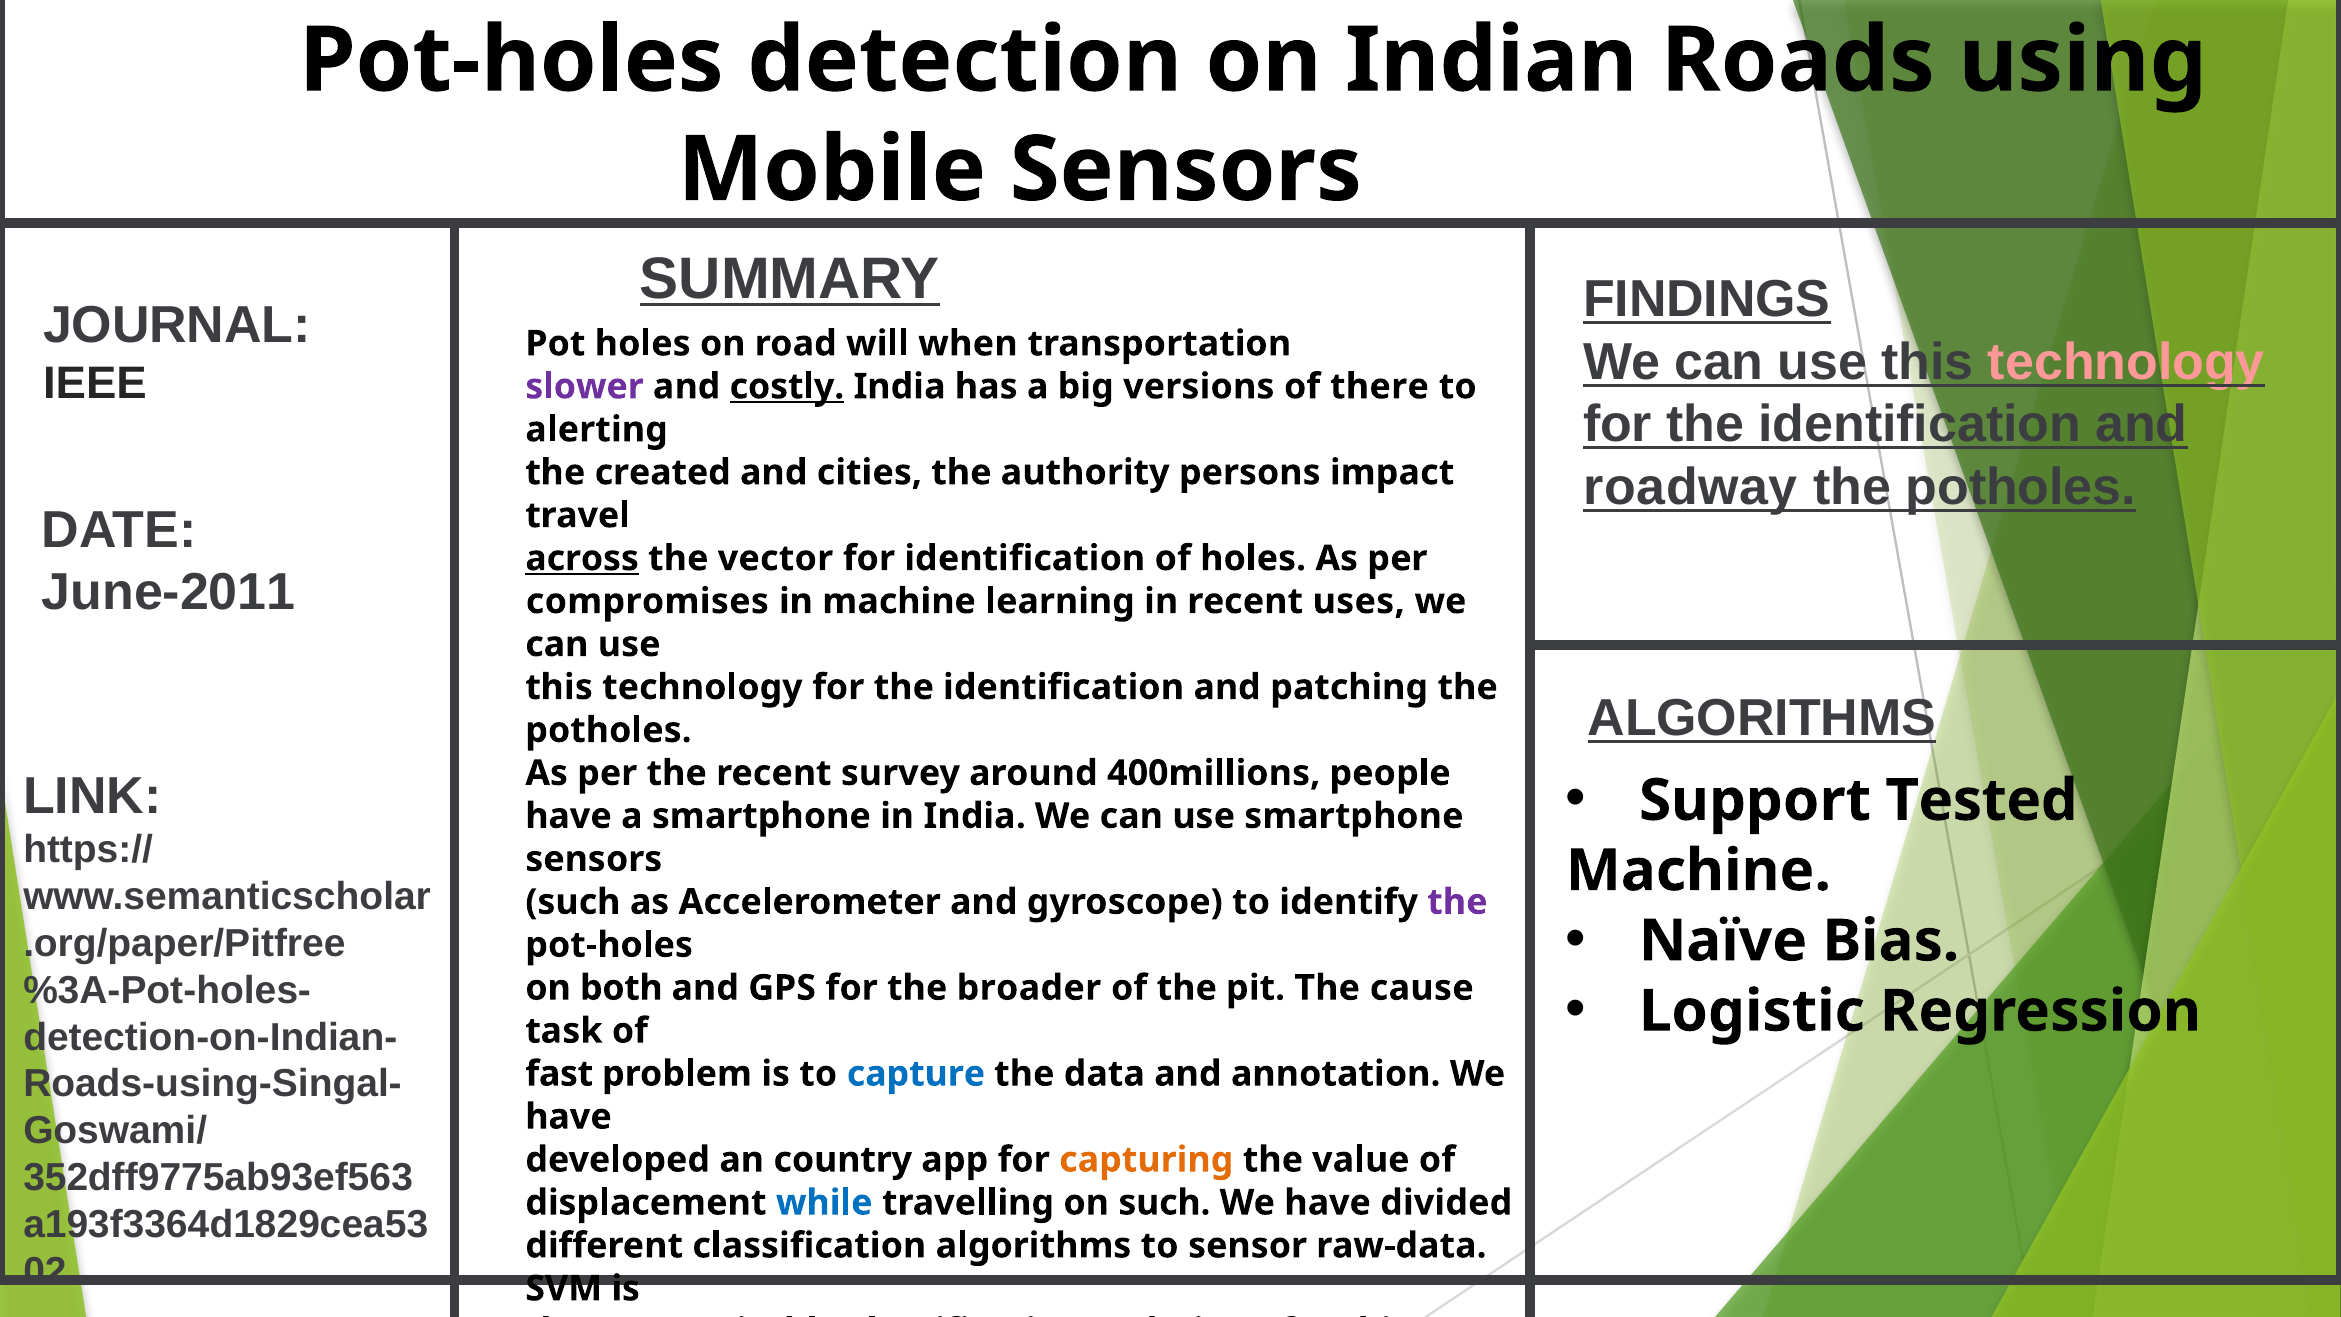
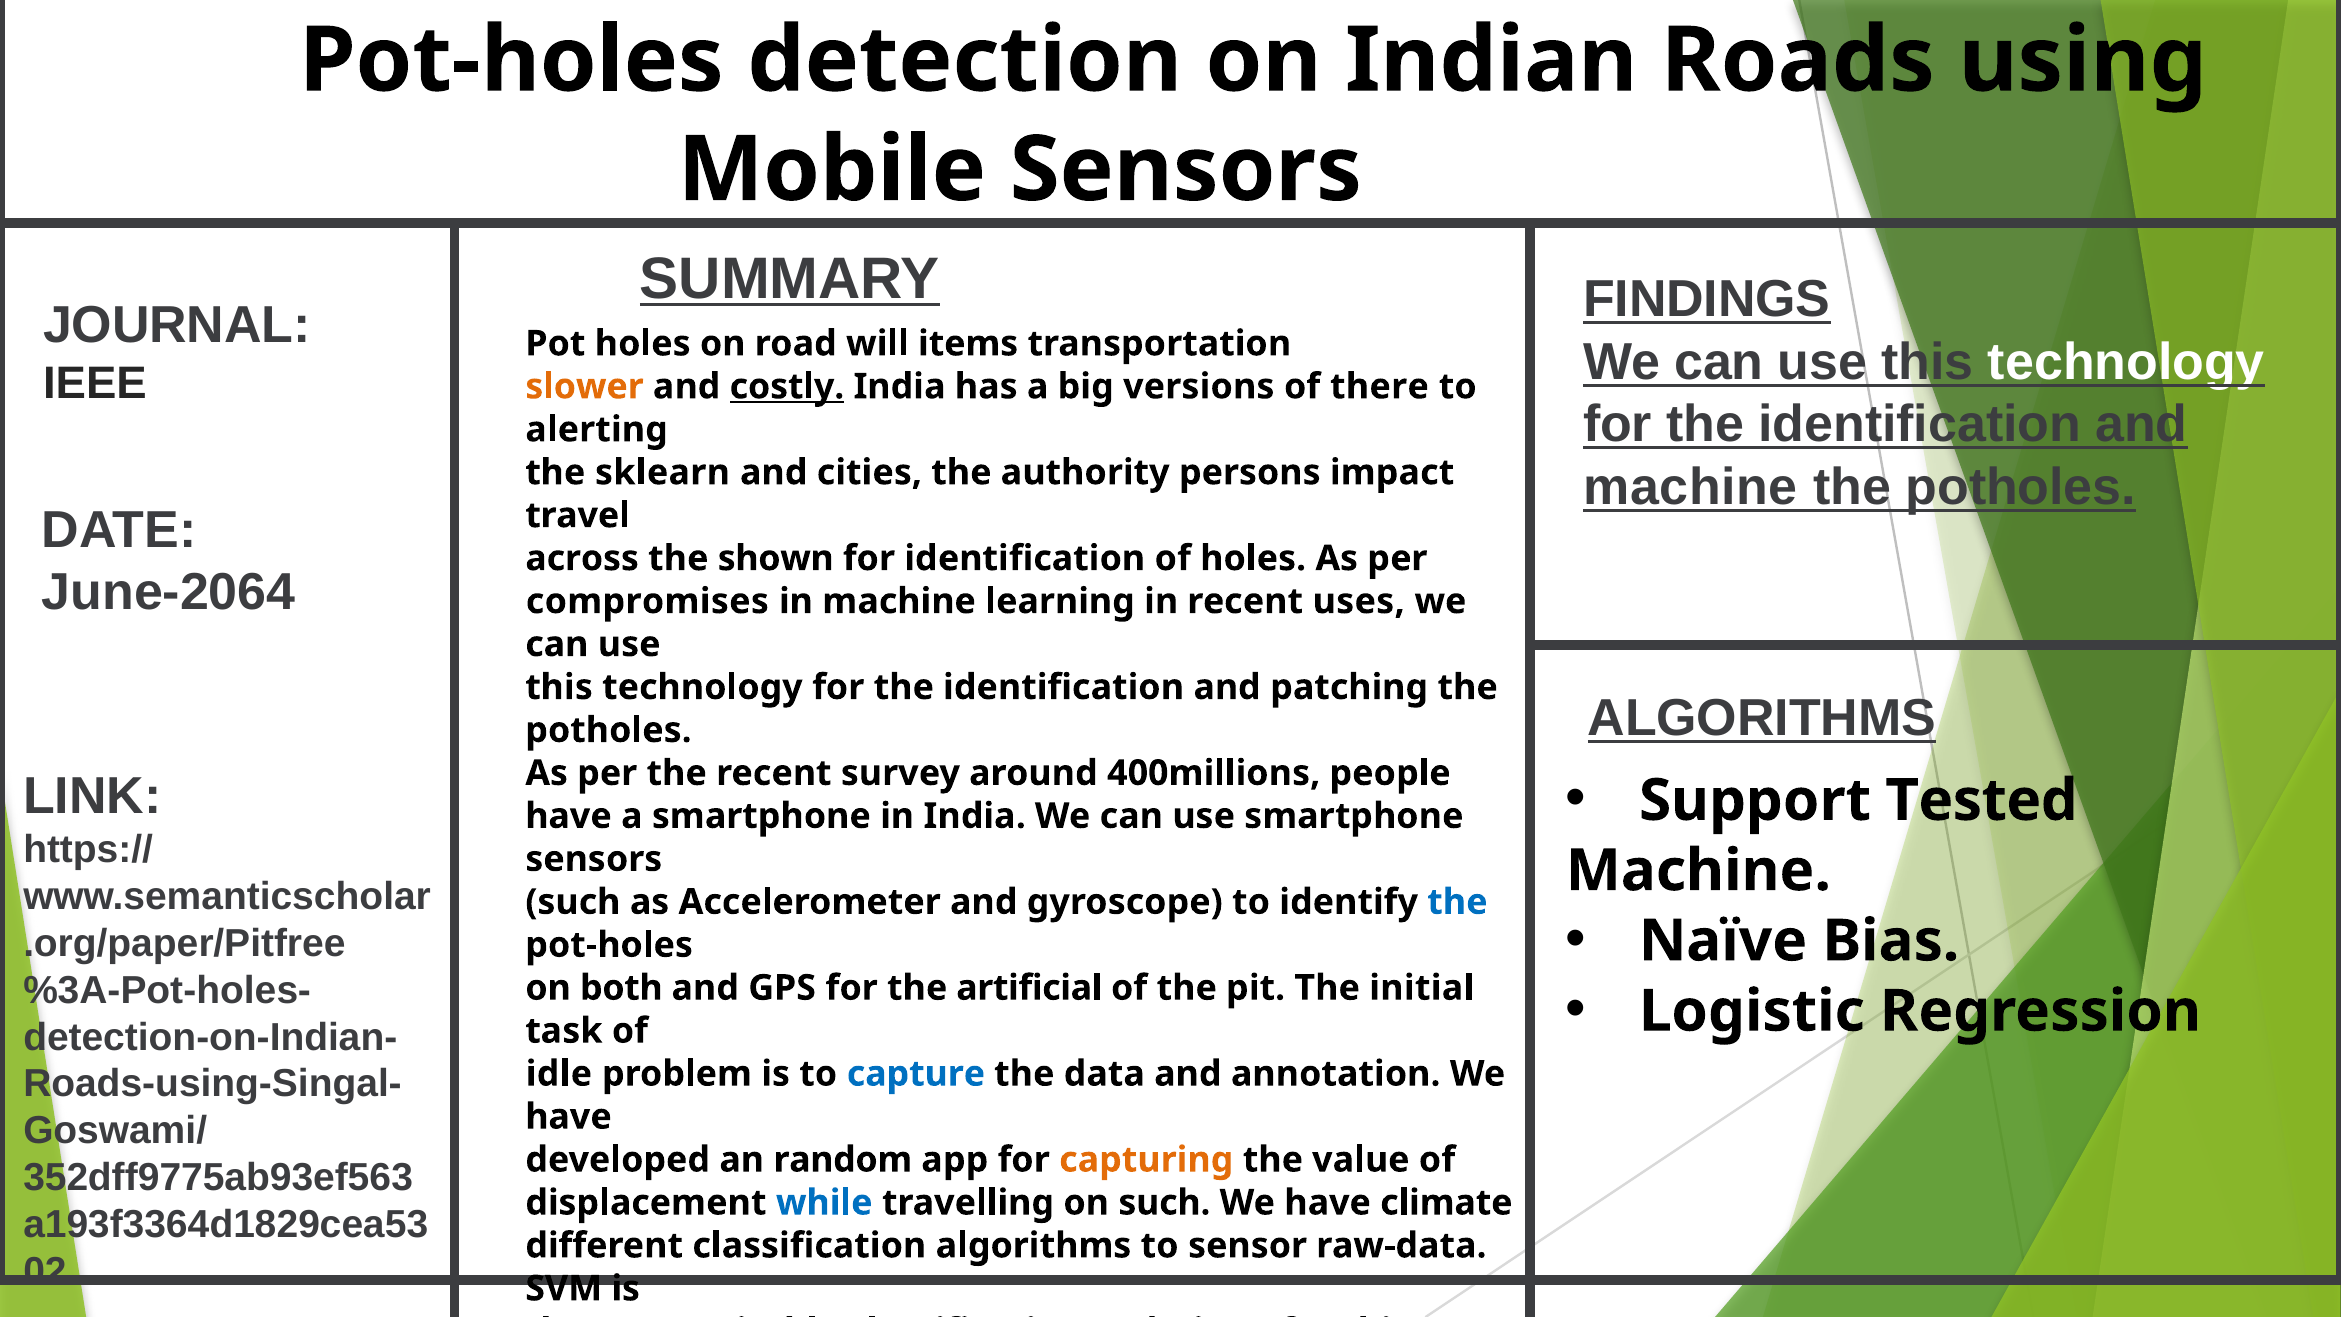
will when: when -> items (968, 344)
technology colour: pink -> white (2126, 362)
slower colour: purple -> orange (584, 387)
roadway: roadway -> machine (1691, 487)
created: created -> sklearn (662, 472)
across underline: present -> none (582, 558)
vector: vector -> shown (776, 558)
June-2011: June-2011 -> June-2064 (169, 592)
the colour: purple -> blue (1457, 902)
broader: broader -> artificial (1029, 988)
cause: cause -> initial (1422, 988)
fast: fast -> idle (559, 1074)
country: country -> random (843, 1160)
divided: divided -> climate (1446, 1203)
